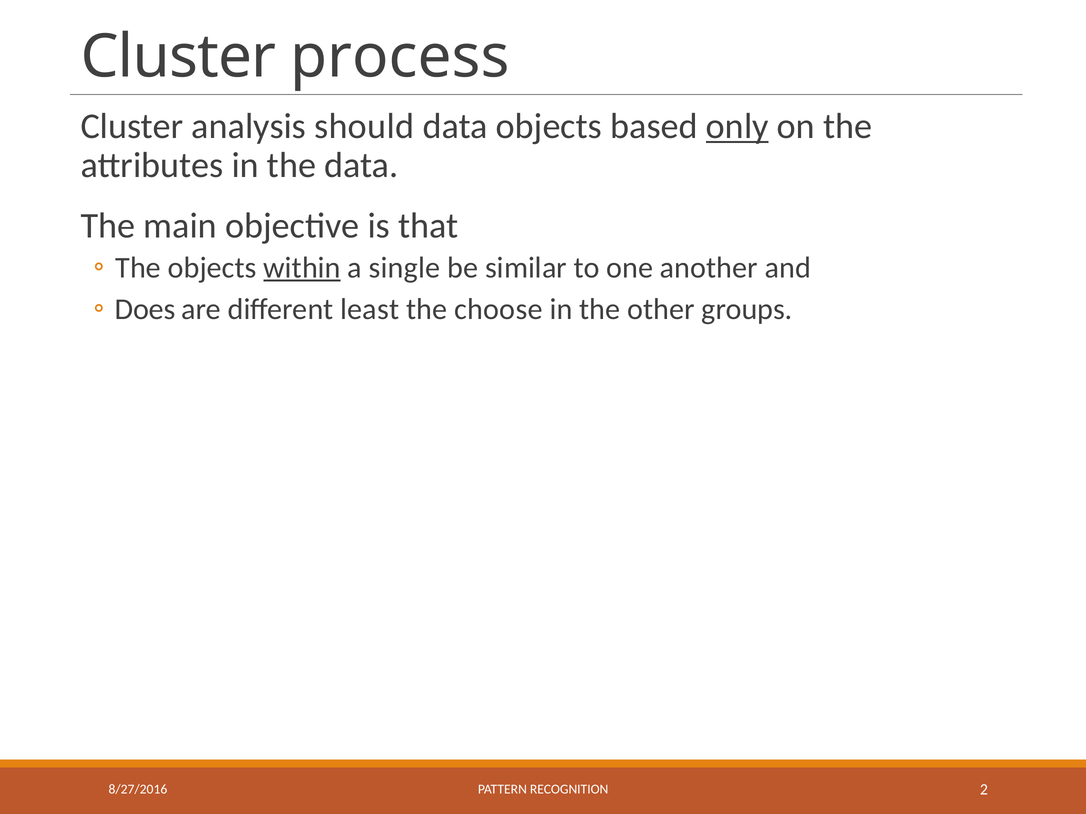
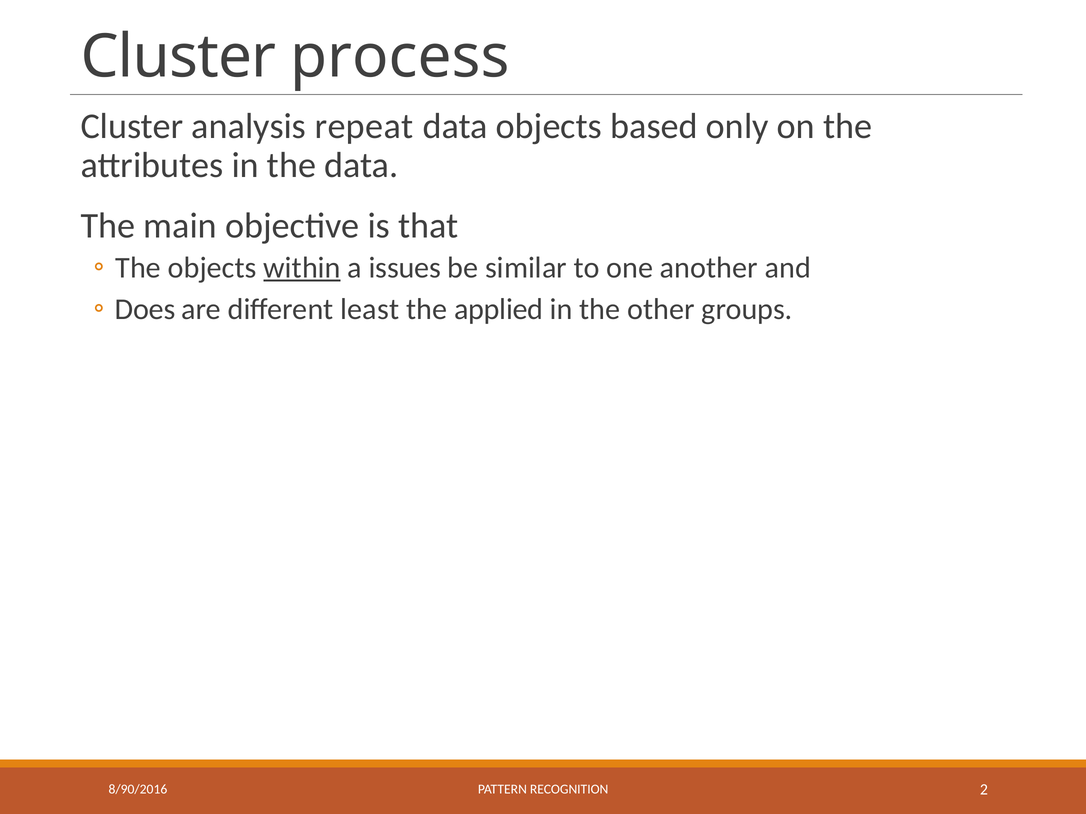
should: should -> repeat (364, 127)
only underline: present -> none (737, 127)
single: single -> issues (405, 268)
choose: choose -> applied (499, 309)
8/27/2016: 8/27/2016 -> 8/90/2016 (138, 790)
